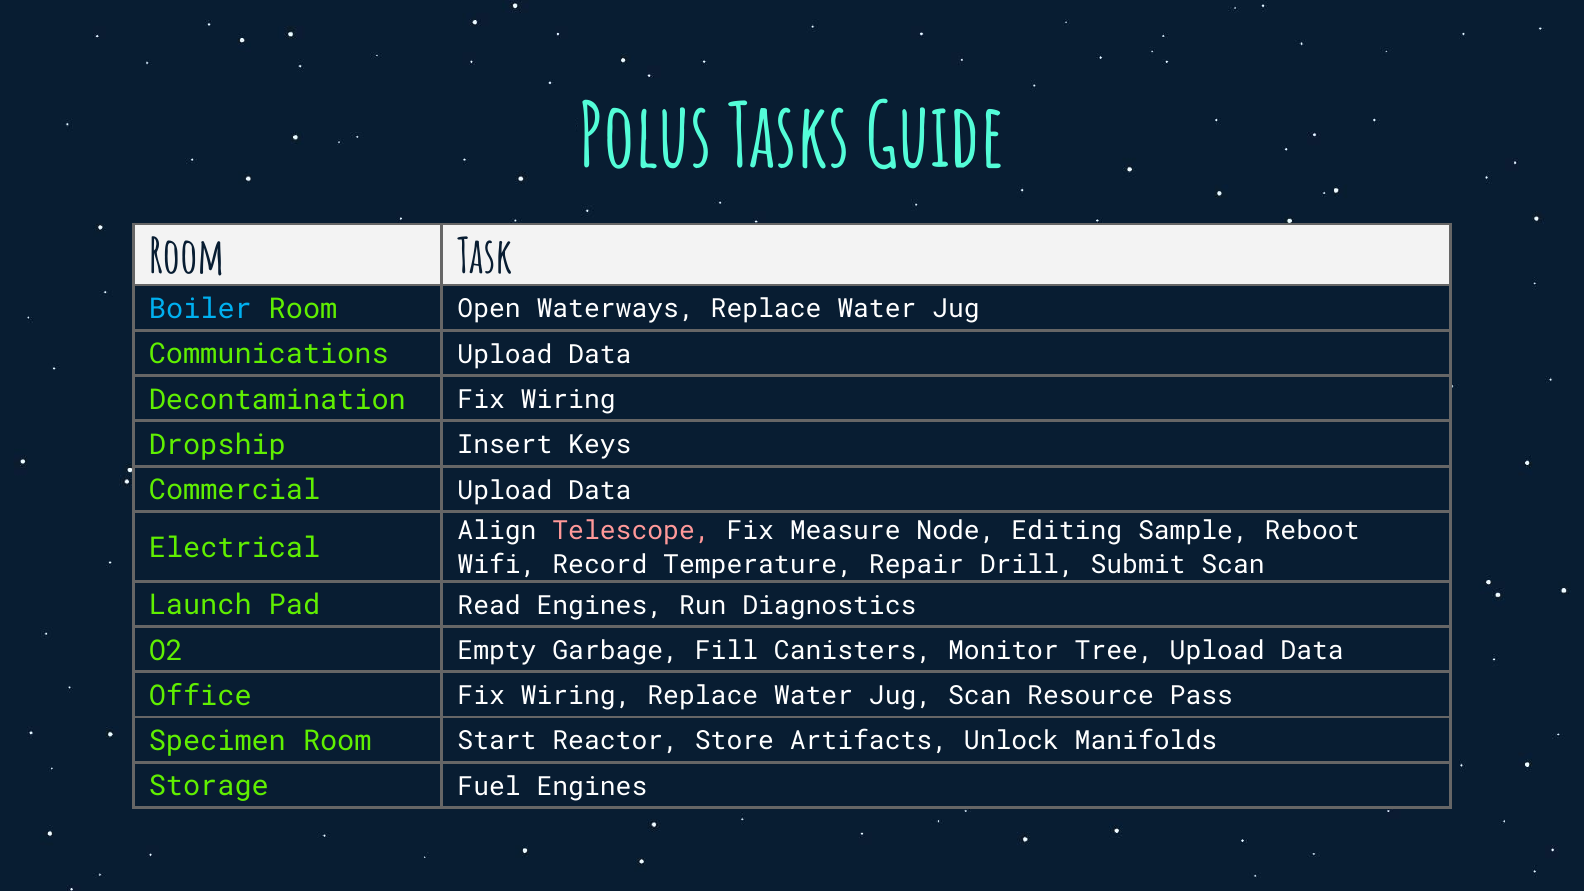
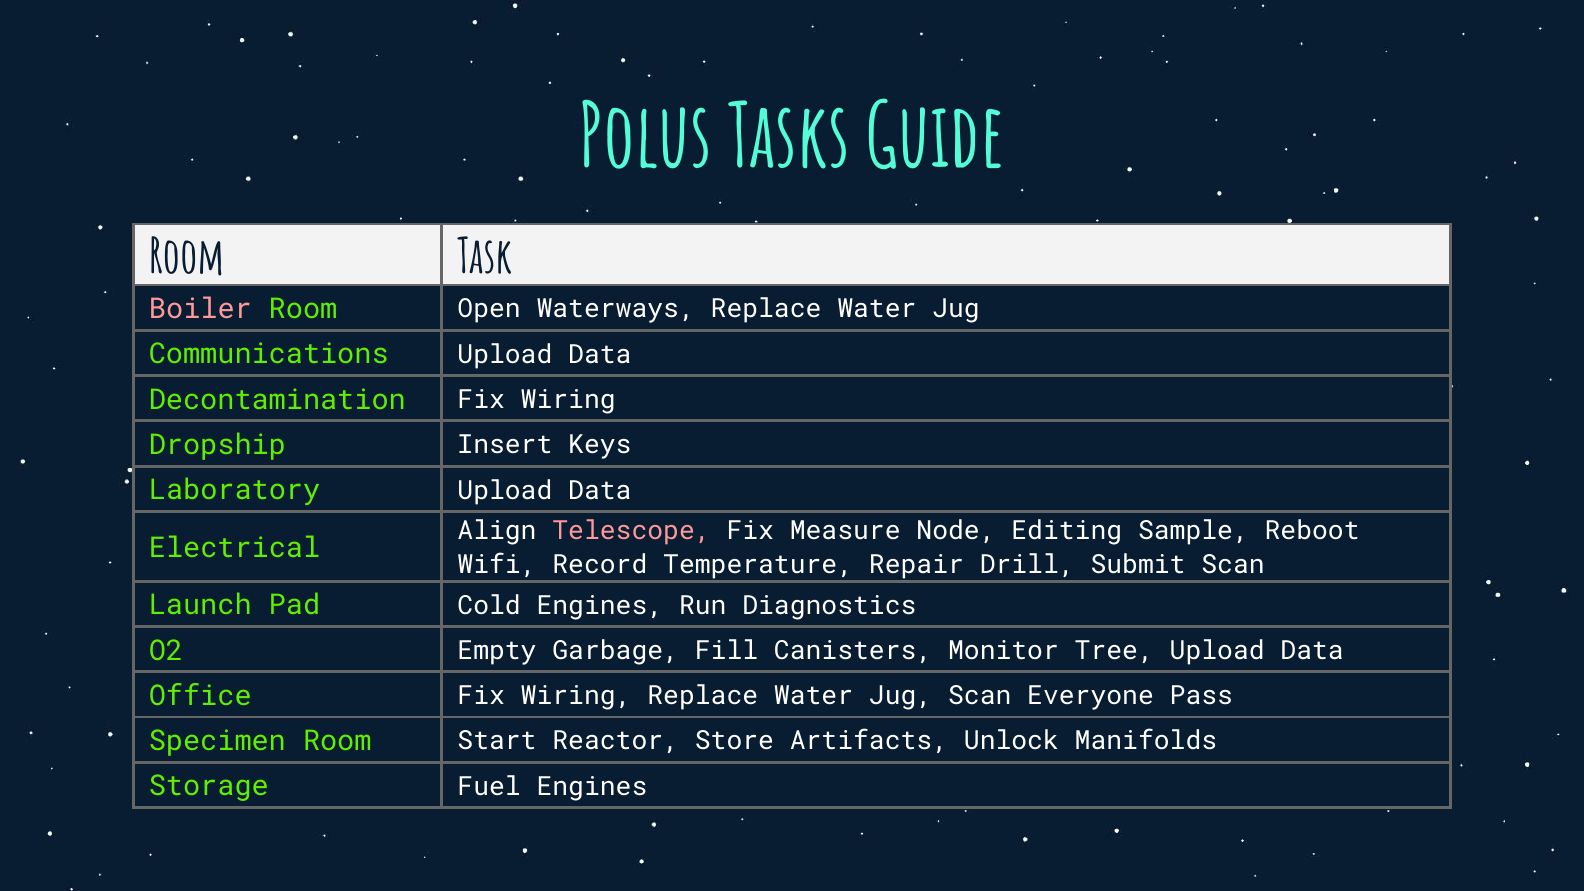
Boiler colour: light blue -> pink (200, 309)
Commercial: Commercial -> Laboratory (235, 490)
Read: Read -> Cold (489, 605)
Resource: Resource -> Everyone (1091, 696)
